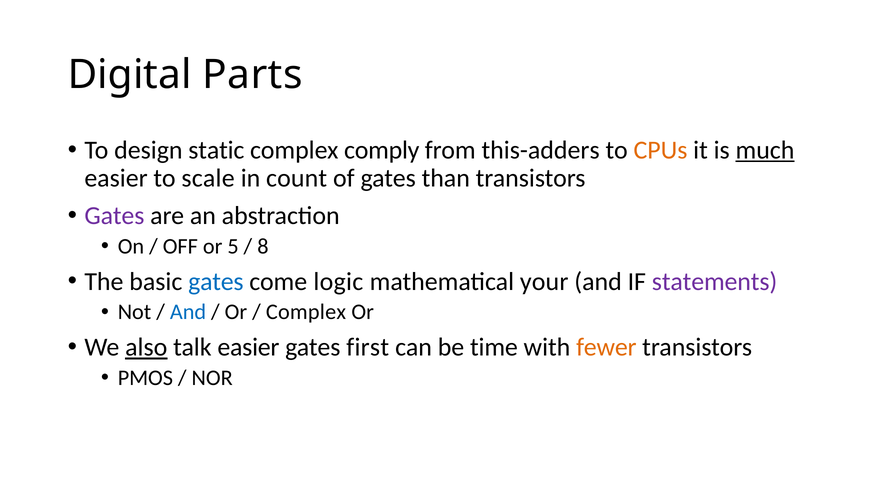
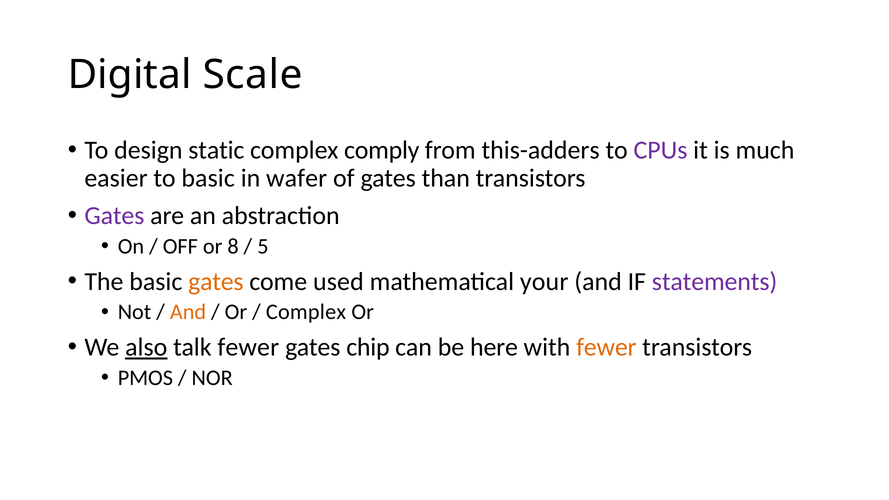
Parts: Parts -> Scale (253, 75)
CPUs colour: orange -> purple (660, 150)
much underline: present -> none (765, 150)
to scale: scale -> basic (208, 178)
count: count -> wafer (297, 178)
5: 5 -> 8 (233, 246)
8: 8 -> 5 (263, 246)
gates colour: blue -> orange (216, 281)
logic: logic -> used (338, 281)
And colour: blue -> orange (188, 312)
talk easier: easier -> fewer (248, 347)
first: first -> chip (368, 347)
time: time -> here (494, 347)
